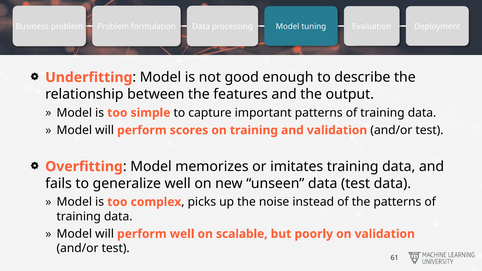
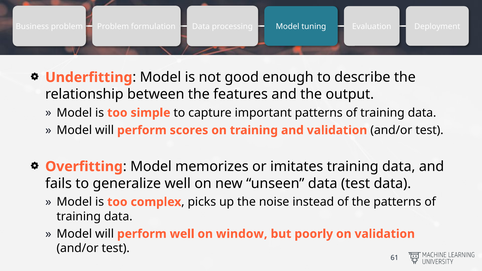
scalable: scalable -> window (242, 234)
